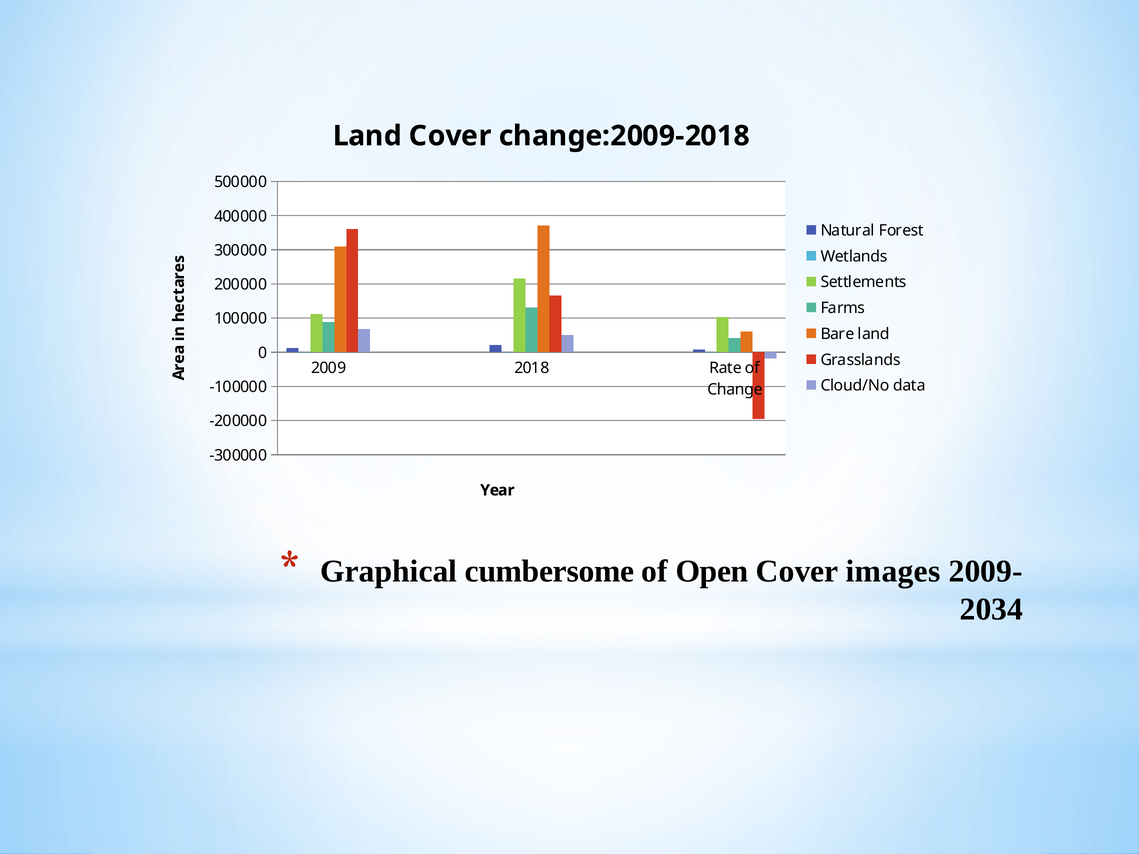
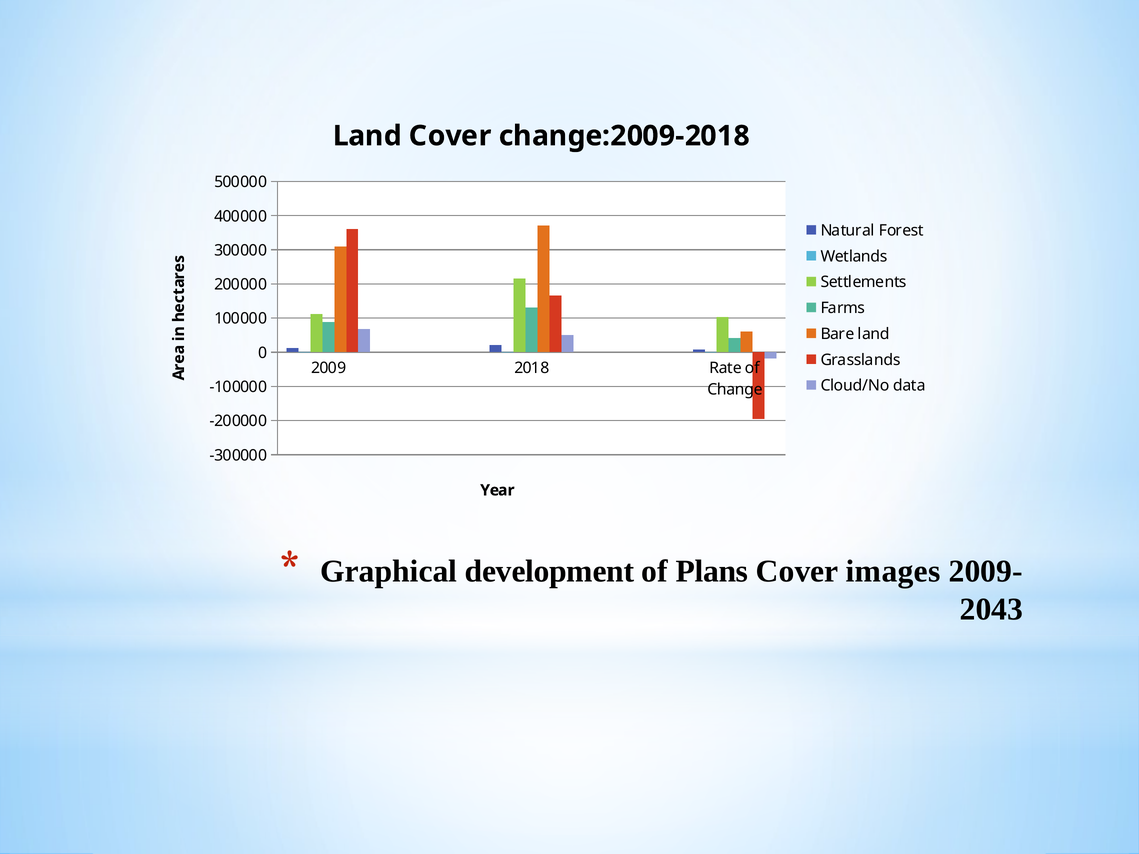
cumbersome: cumbersome -> development (550, 572)
Open: Open -> Plans (712, 572)
2034: 2034 -> 2043 (991, 610)
